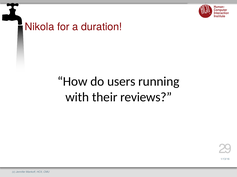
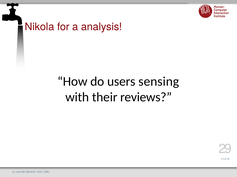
duration: duration -> analysis (102, 27)
running: running -> sensing (159, 82)
